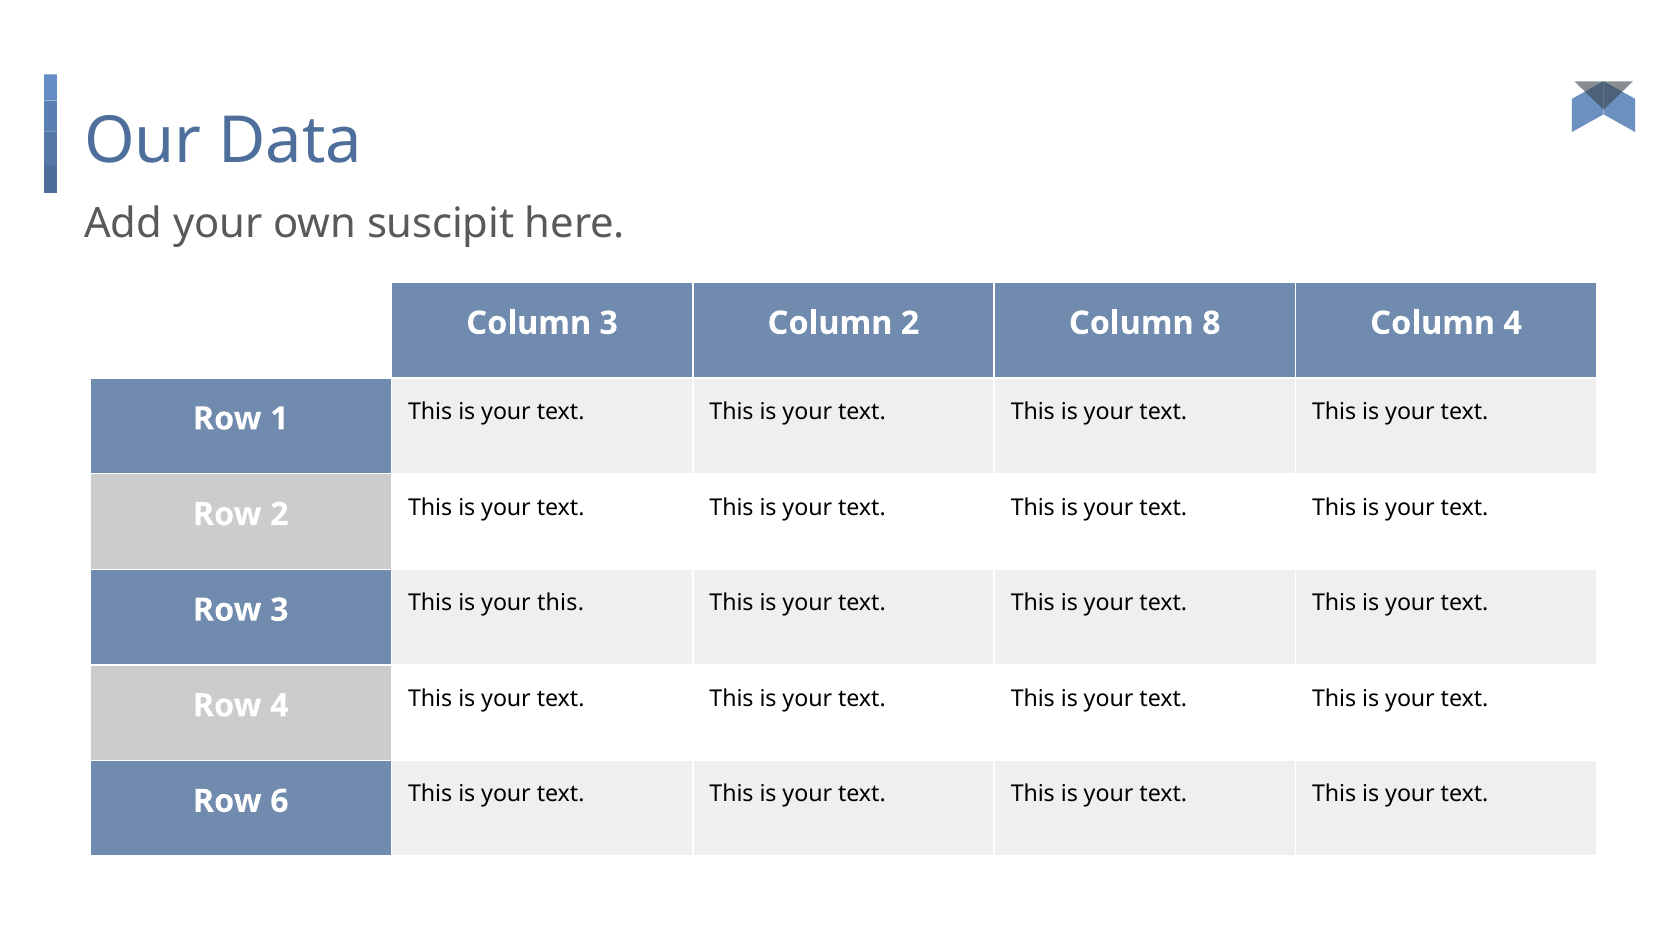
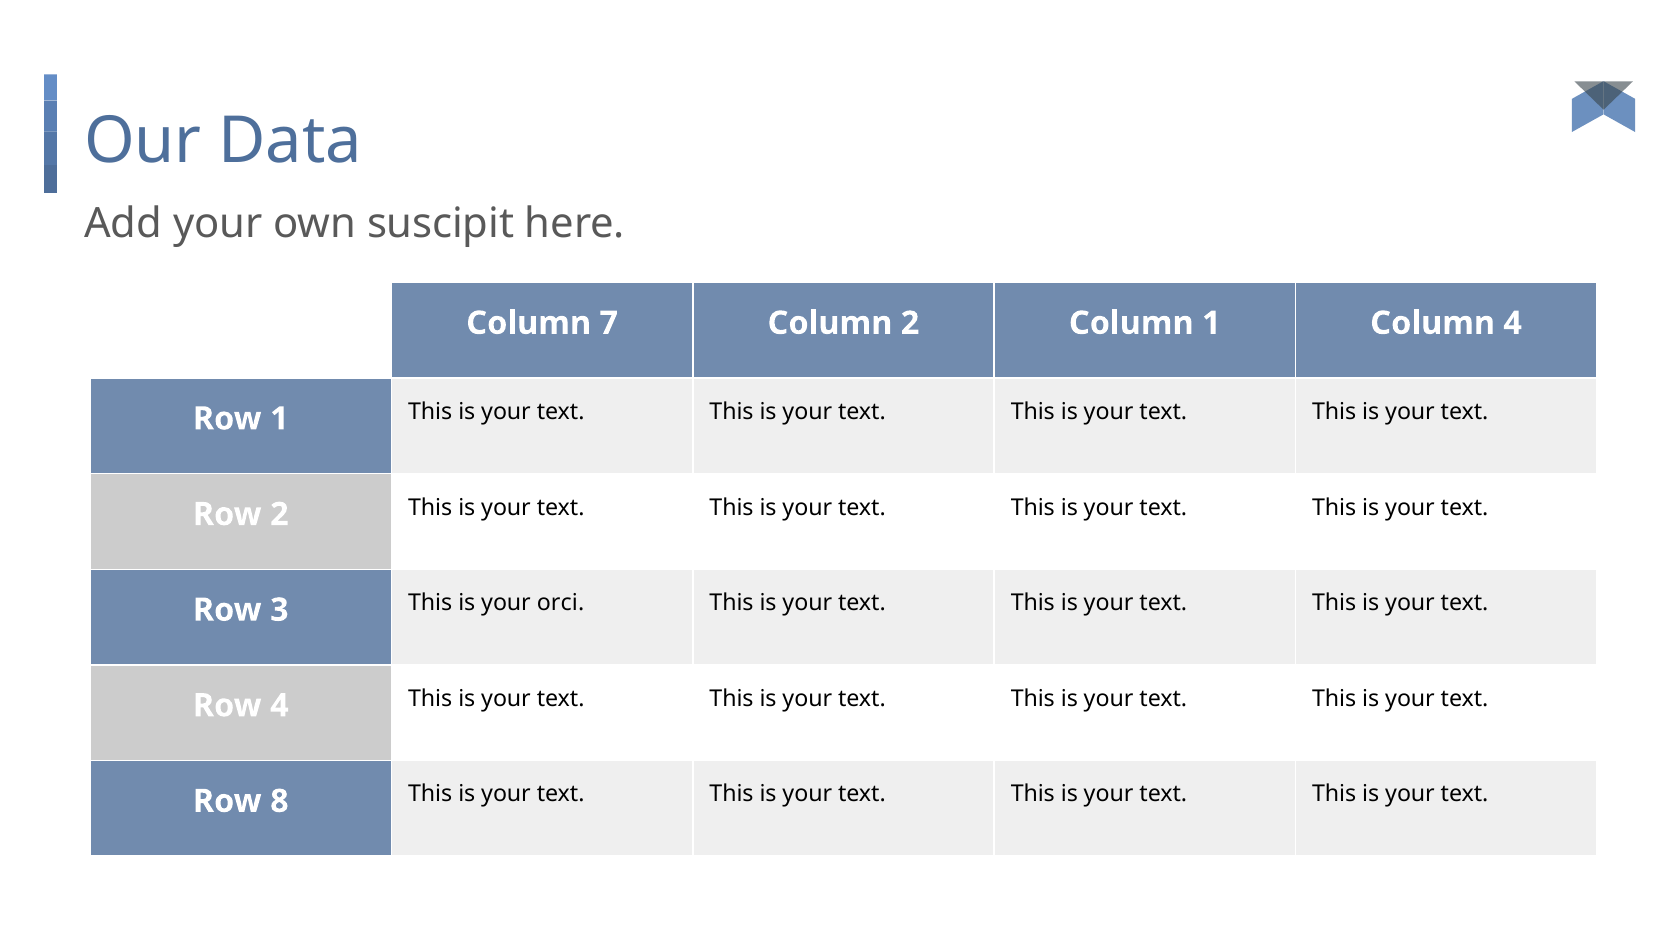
Column 3: 3 -> 7 (609, 323)
Column 8: 8 -> 1 (1211, 323)
your this: this -> orci (561, 603)
6: 6 -> 8 (279, 802)
